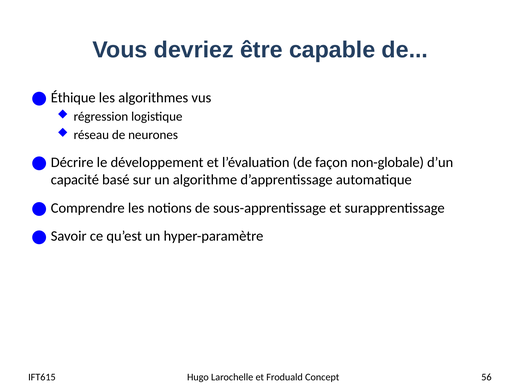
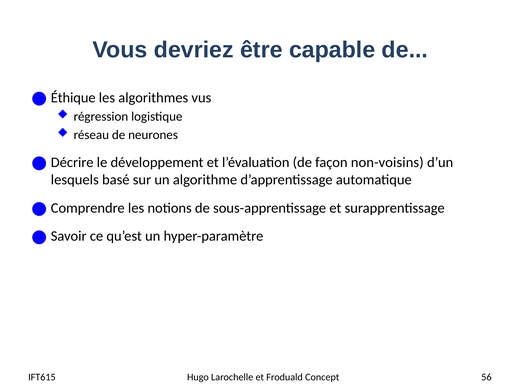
non-globale: non-globale -> non-voisins (387, 163)
capacité: capacité -> lesquels (75, 180)
